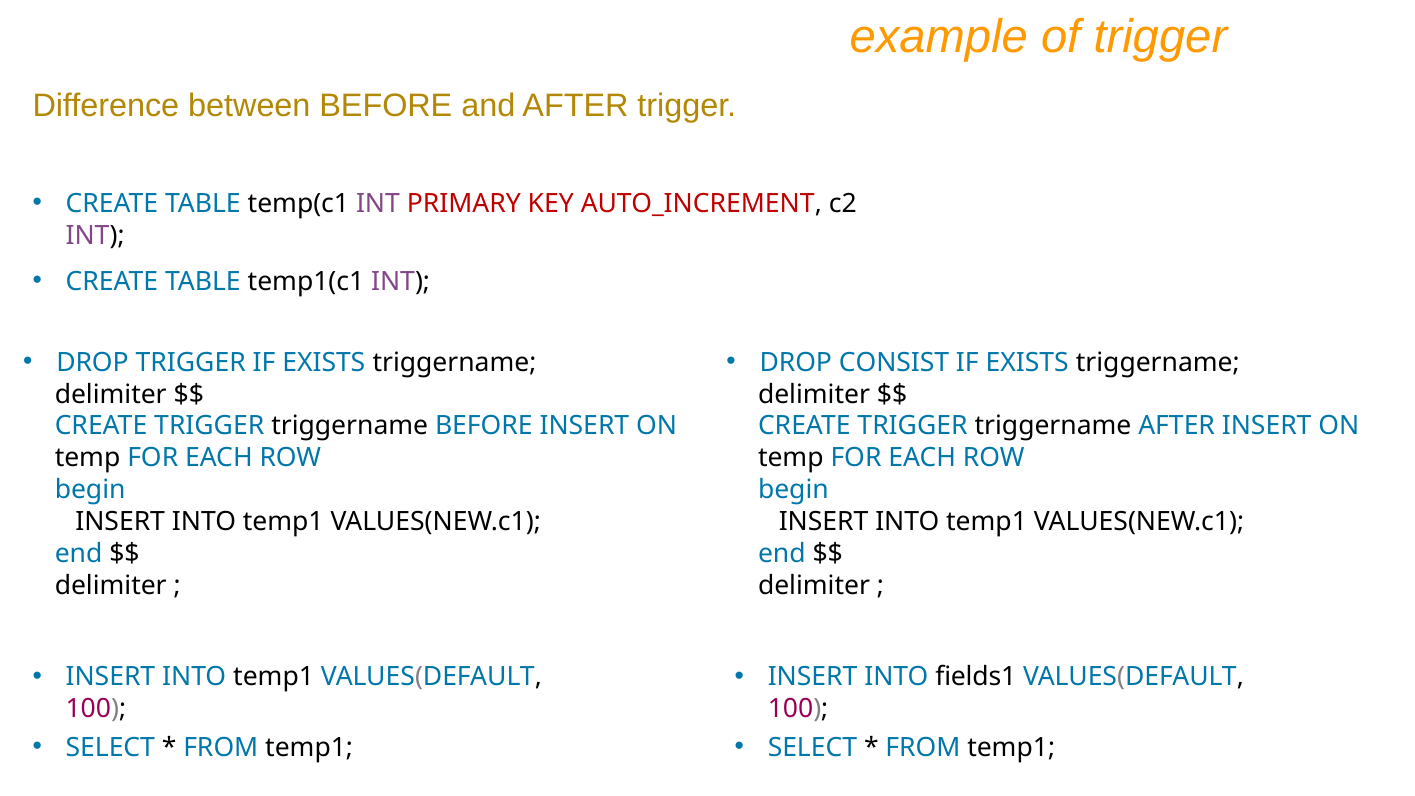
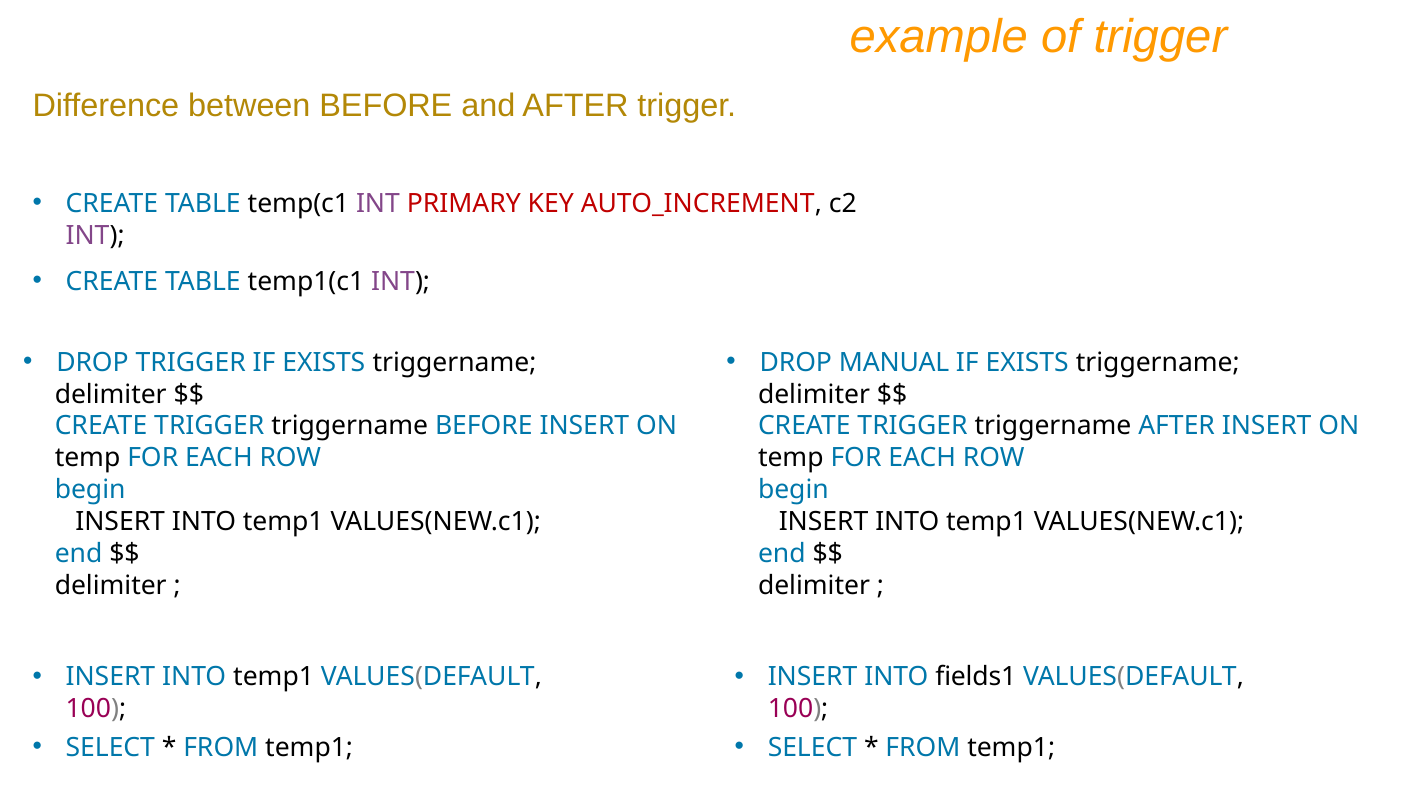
CONSIST: CONSIST -> MANUAL (894, 362)
